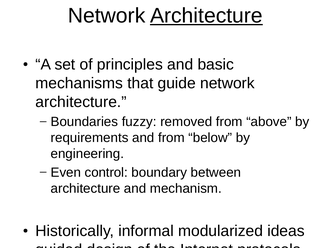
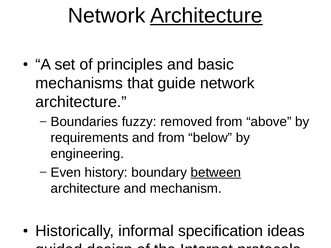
control: control -> history (106, 173)
between underline: none -> present (216, 173)
modularized: modularized -> specification (221, 231)
